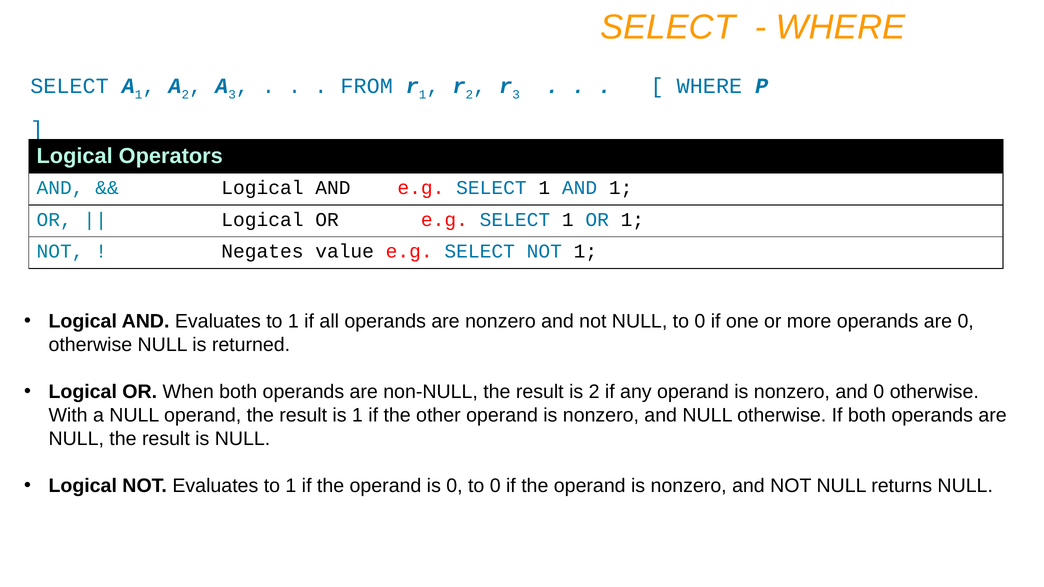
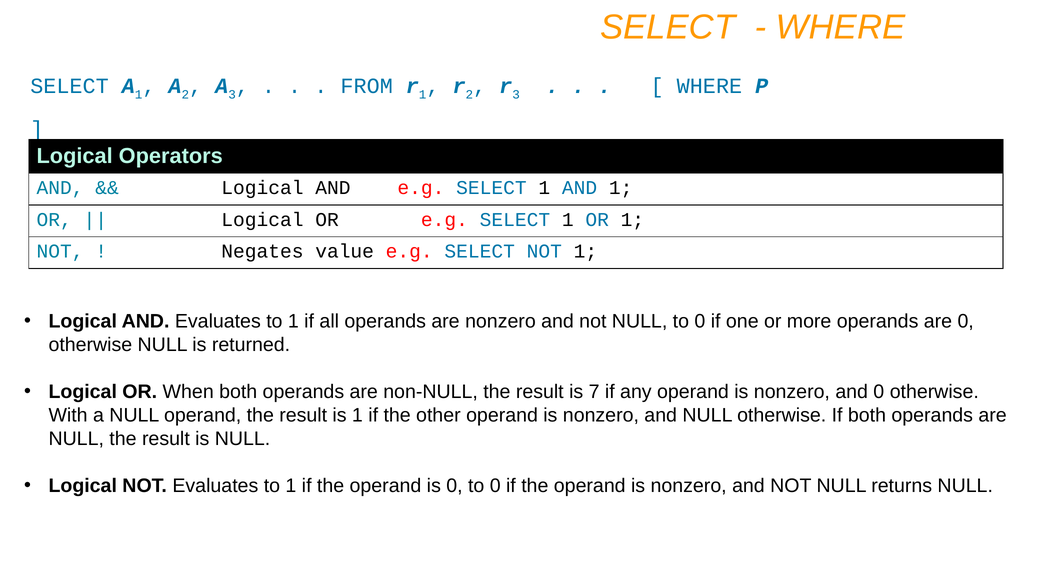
is 2: 2 -> 7 (594, 392)
